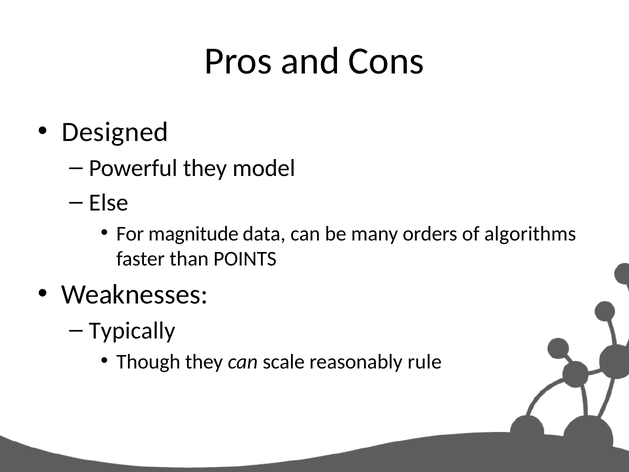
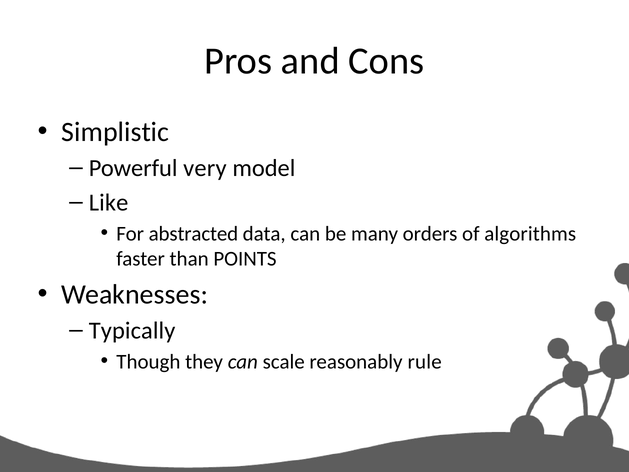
Designed: Designed -> Simplistic (115, 132)
Powerful they: they -> very (205, 168)
Else: Else -> Like (109, 202)
magnitude: magnitude -> abstracted (193, 234)
